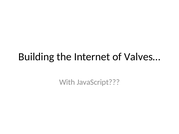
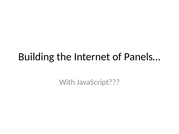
Valves…: Valves… -> Panels… (142, 57)
